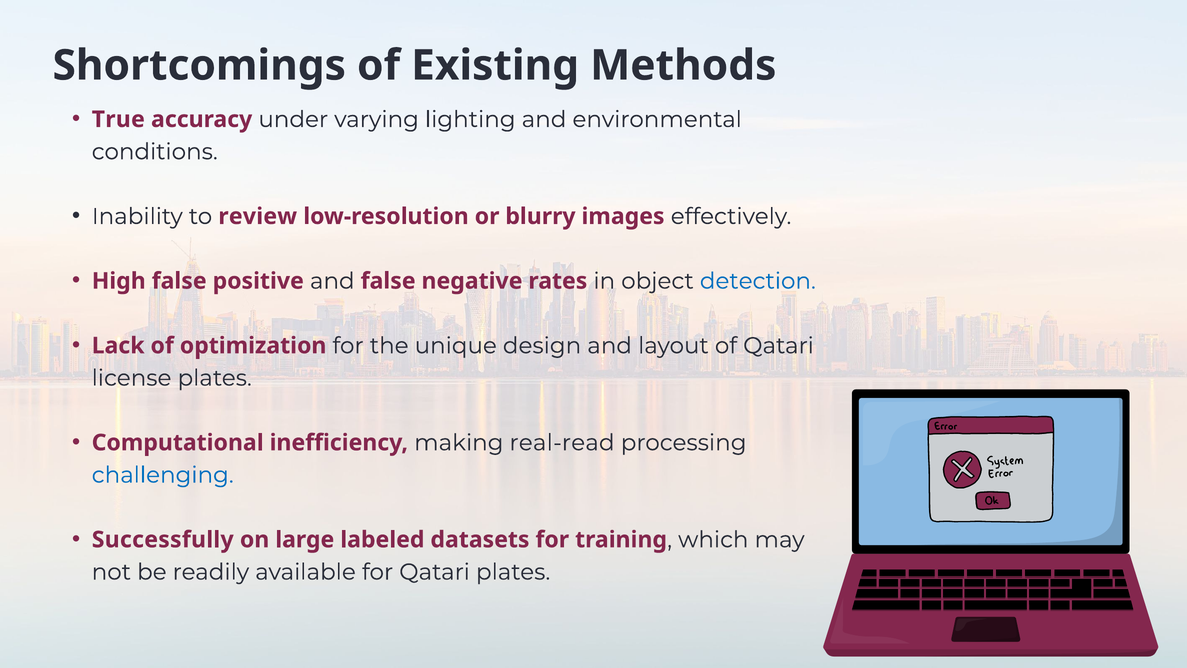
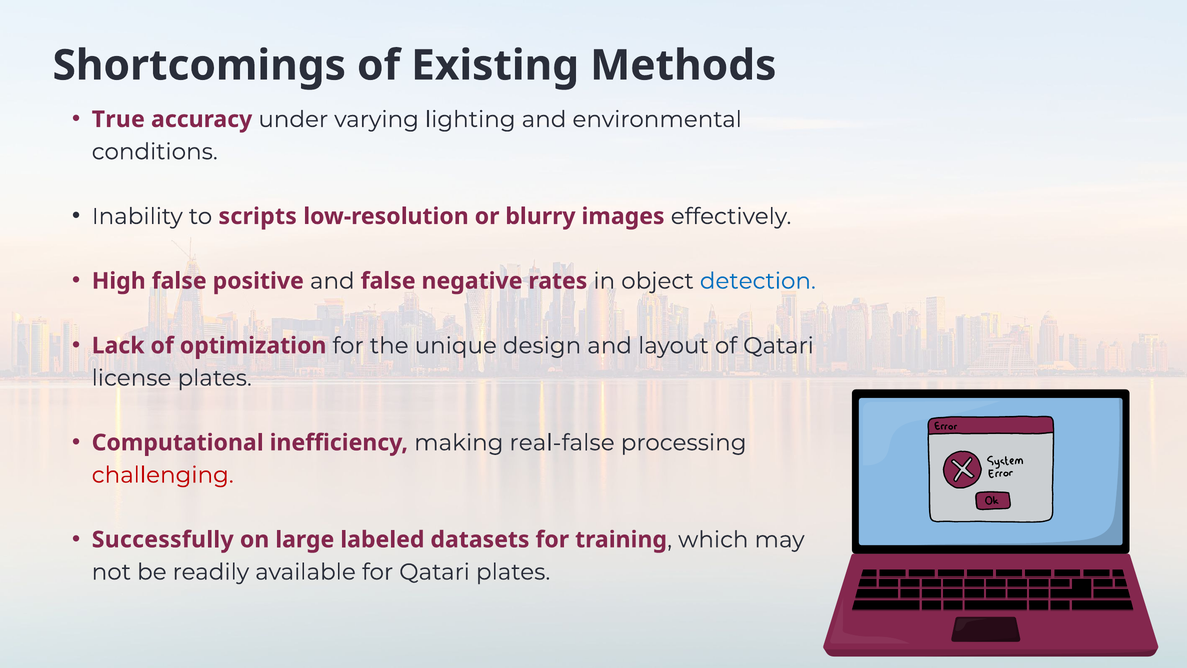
review: review -> scripts (258, 216)
real-read: real-read -> real-false (562, 443)
challenging colour: blue -> red (163, 475)
